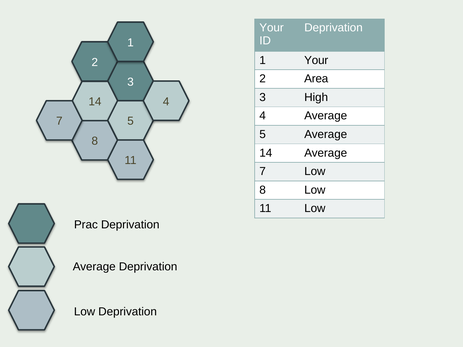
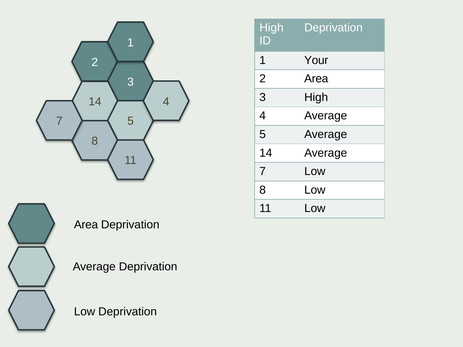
Your: Your -> High (271, 28)
Prac: Prac -> Area (86, 225)
